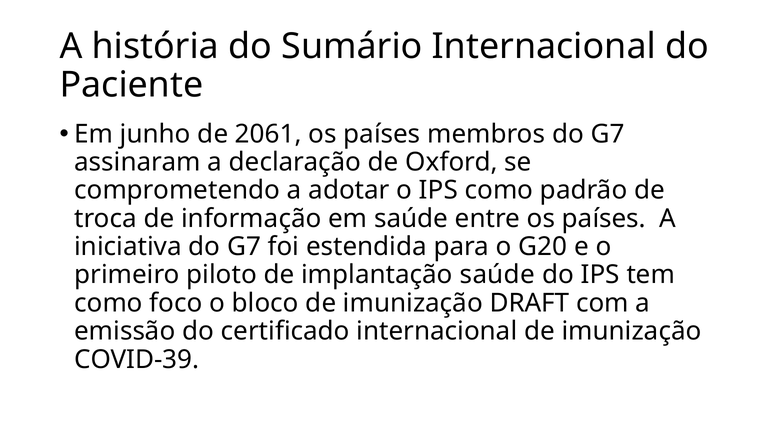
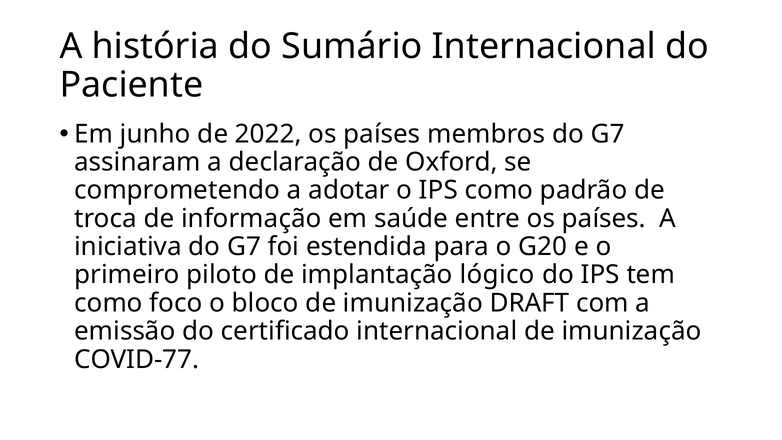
2061: 2061 -> 2022 (268, 134)
implantação saúde: saúde -> lógico (497, 275)
COVID-39: COVID-39 -> COVID-77 (137, 359)
